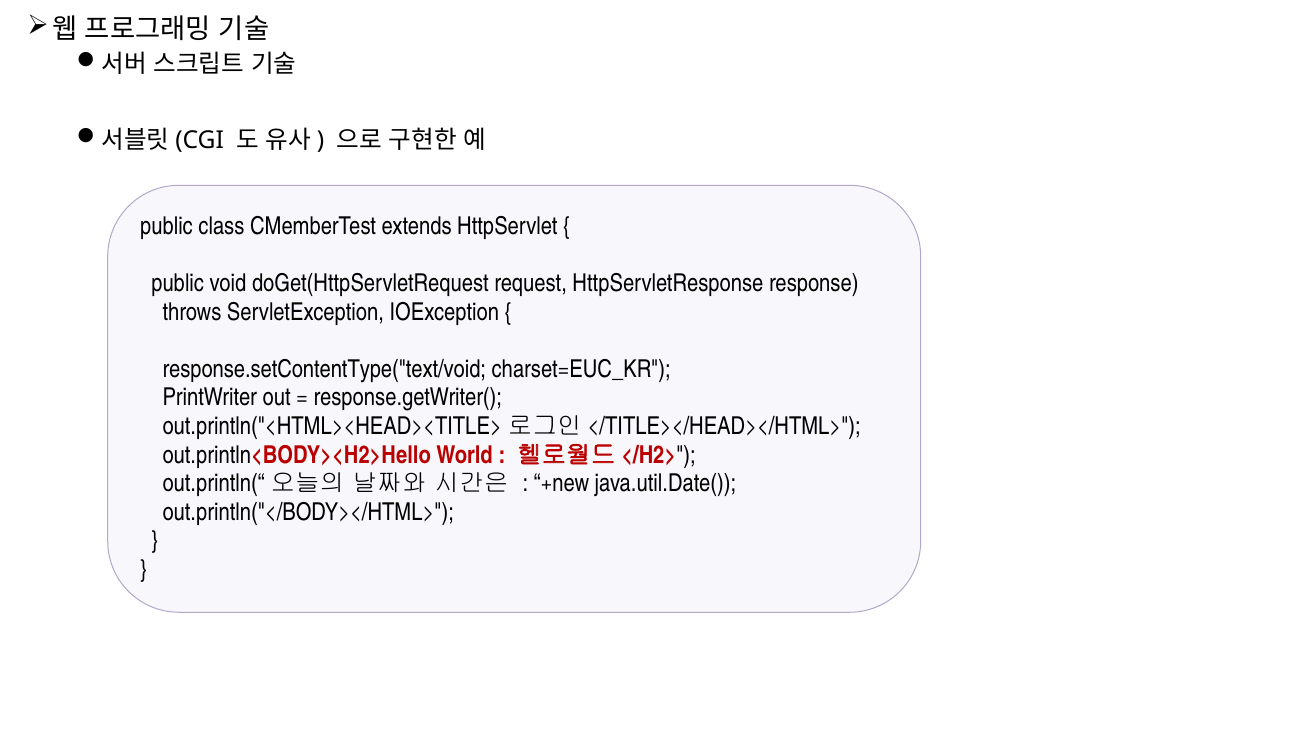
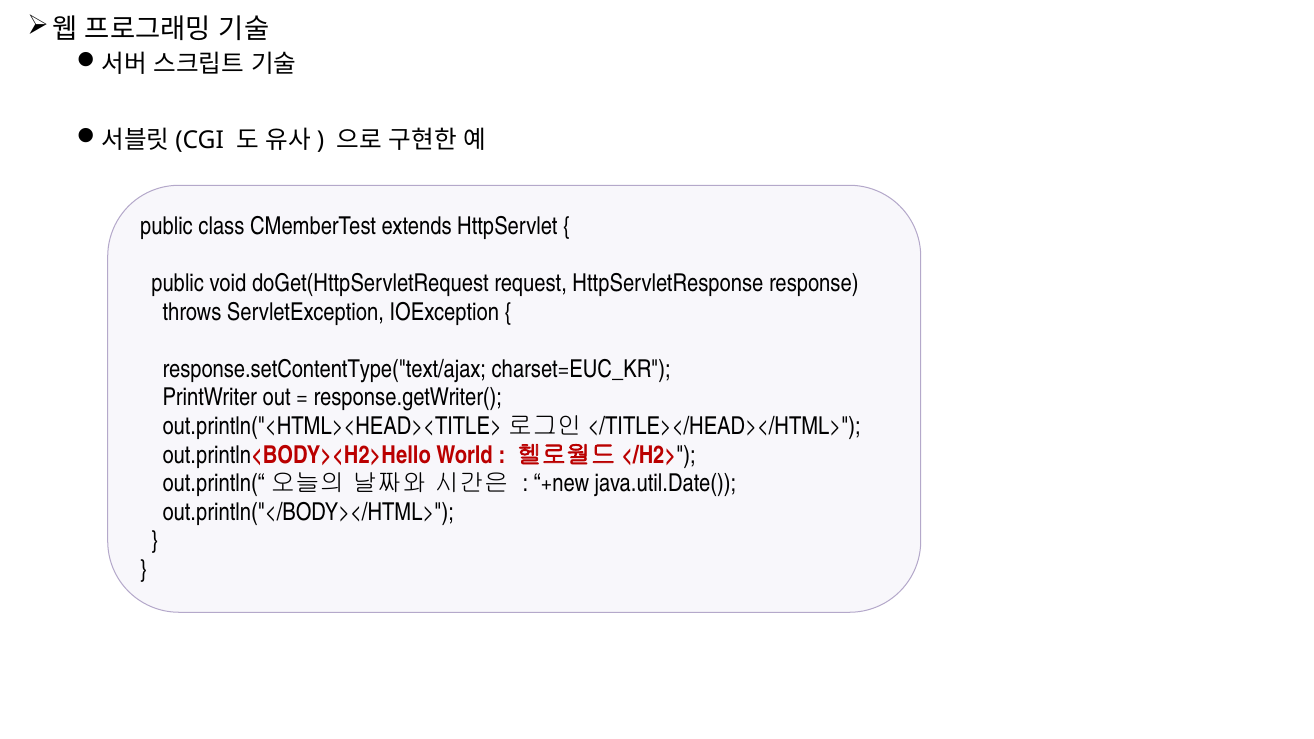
response.setContentType("text/void: response.setContentType("text/void -> response.setContentType("text/ajax (324, 369)
